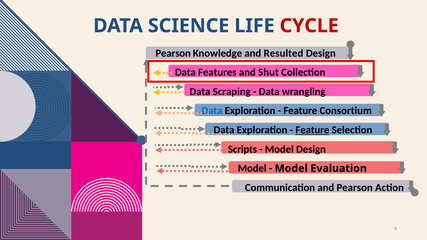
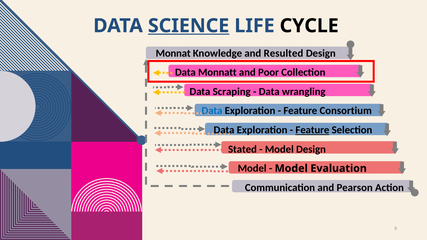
SCIENCE underline: none -> present (189, 26)
CYCLE colour: red -> black (309, 26)
Pearson: Pearson -> Monnat (173, 53)
Features: Features -> Monnatt (217, 72)
Shut: Shut -> Poor (269, 72)
Scripts: Scripts -> Stated (242, 149)
